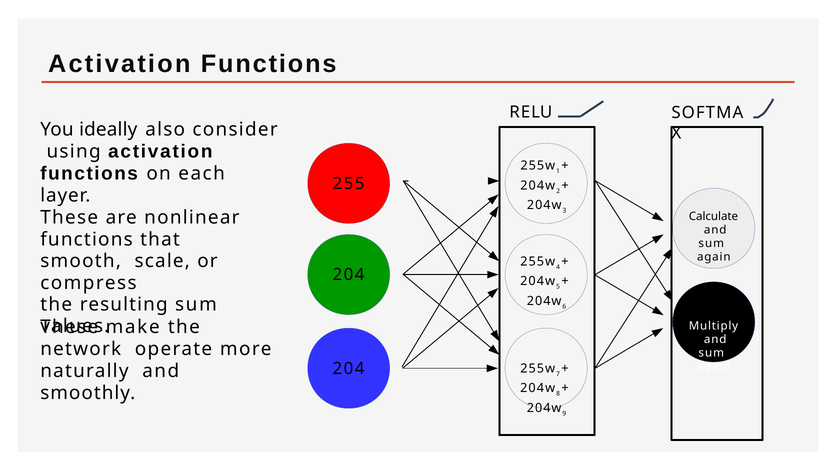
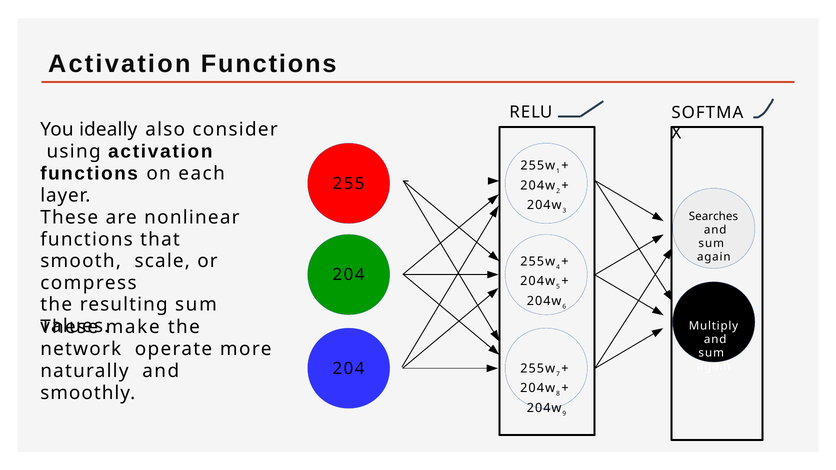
Calculate: Calculate -> Searches (713, 217)
